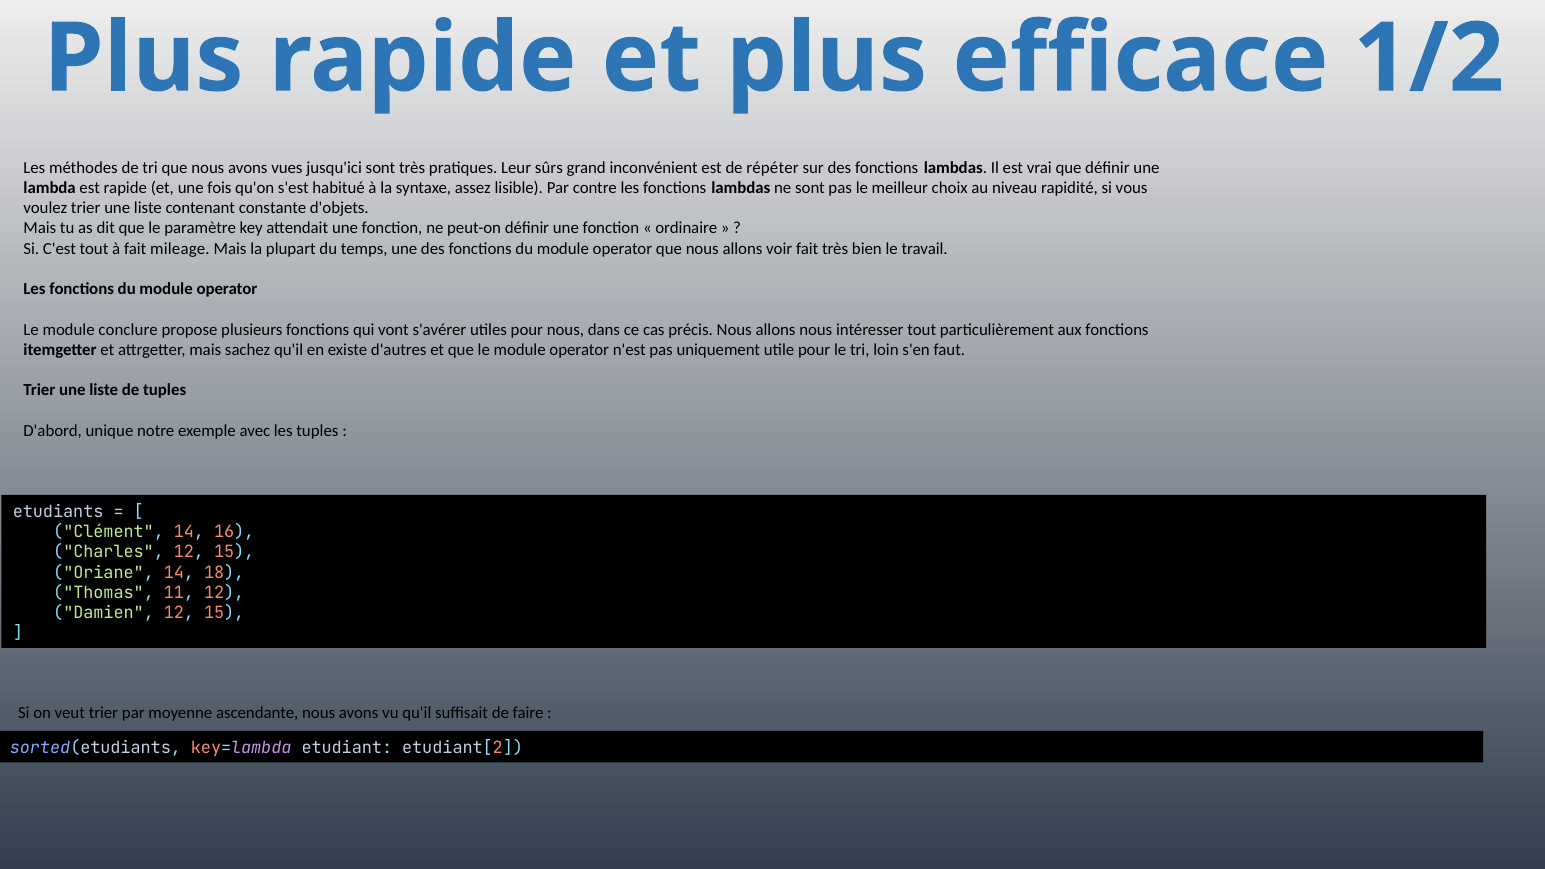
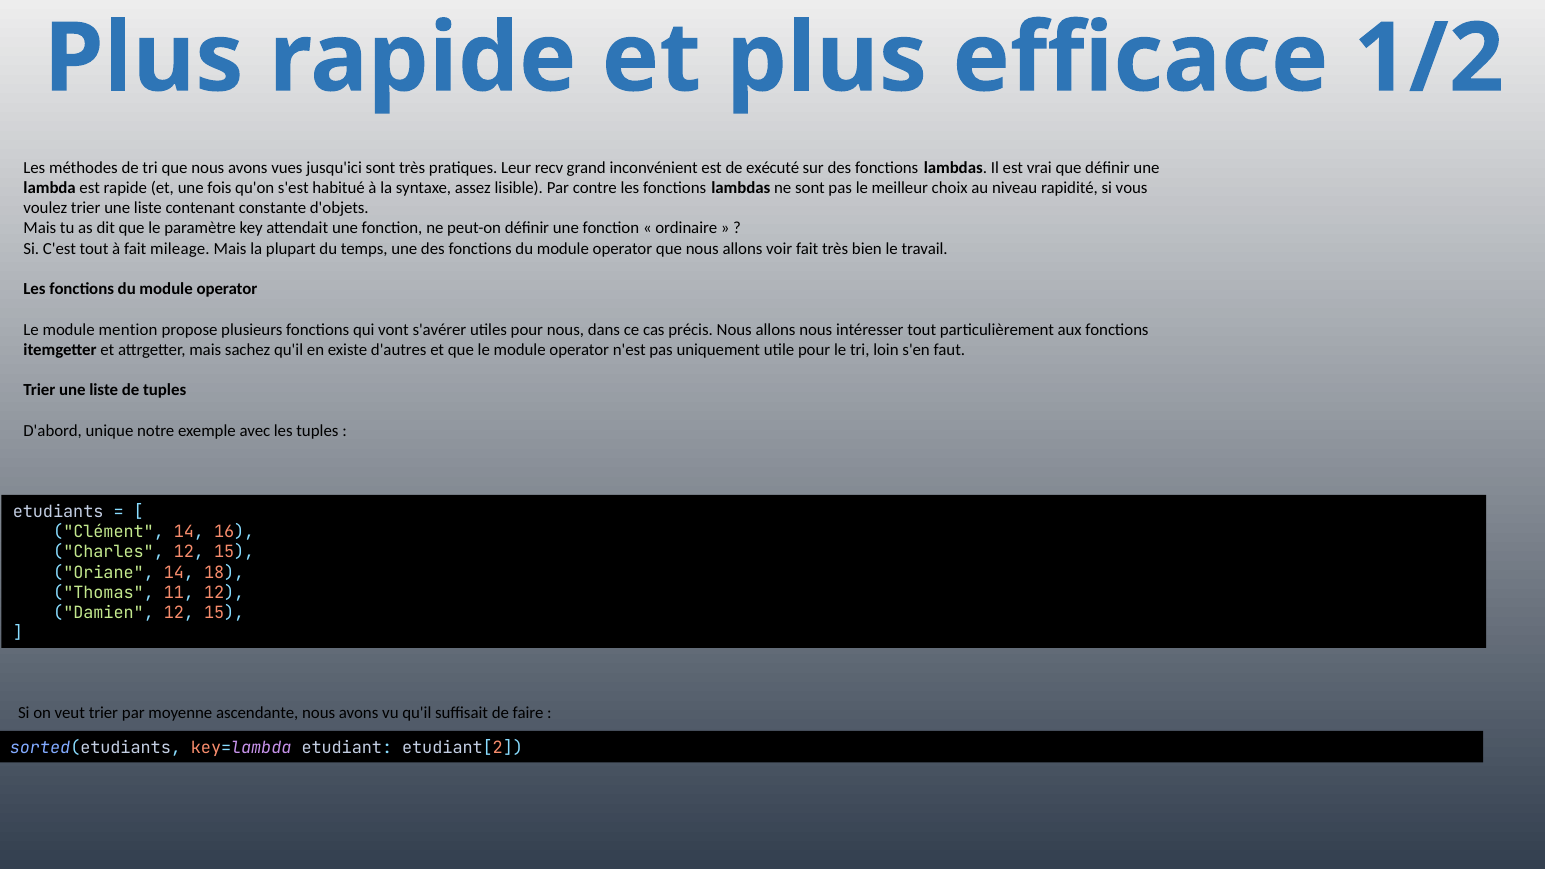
sûrs: sûrs -> recv (549, 167)
répéter: répéter -> exécuté (773, 167)
conclure: conclure -> mention (128, 330)
